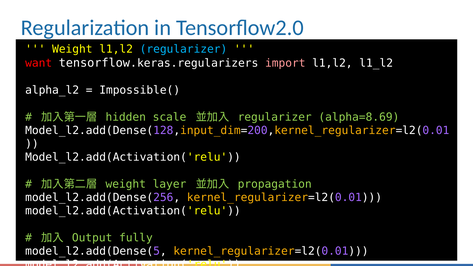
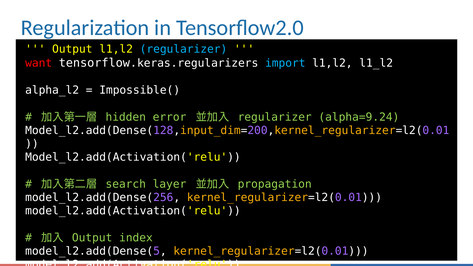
Weight: Weight -> Output (72, 49)
import colour: pink -> light blue (285, 63)
scale: scale -> error (170, 117)
alpha=8.69: alpha=8.69 -> alpha=9.24 (359, 117)
weight: weight -> search (126, 184)
fully: fully -> index (136, 238)
